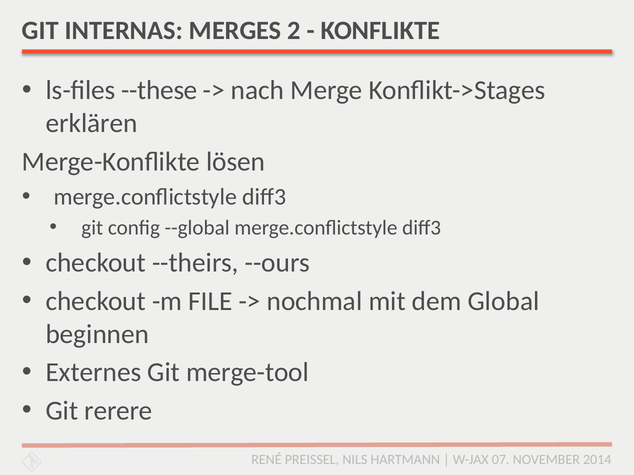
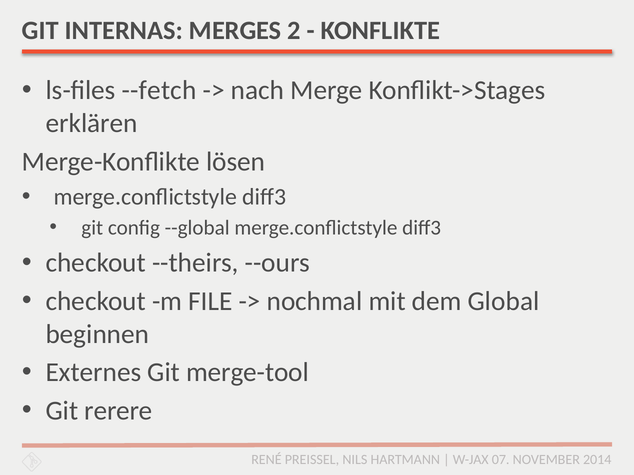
--these: --these -> --fetch (159, 91)
